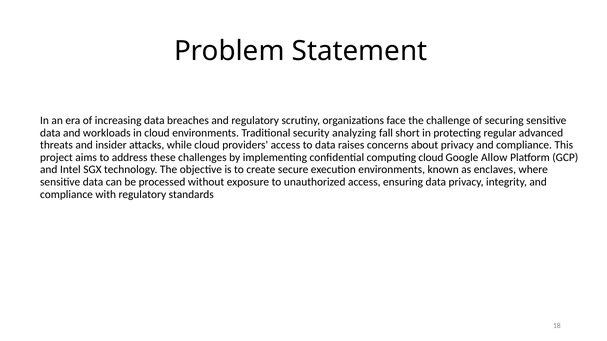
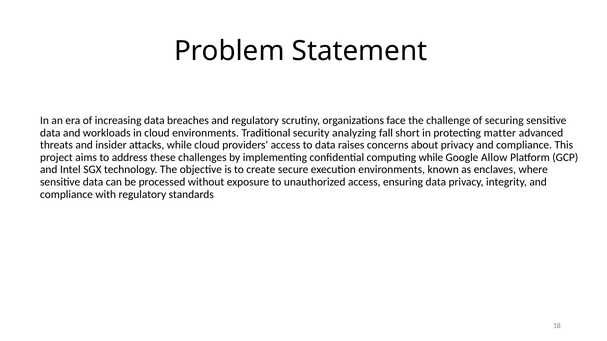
regular: regular -> matter (500, 133)
computing cloud: cloud -> while (431, 158)
